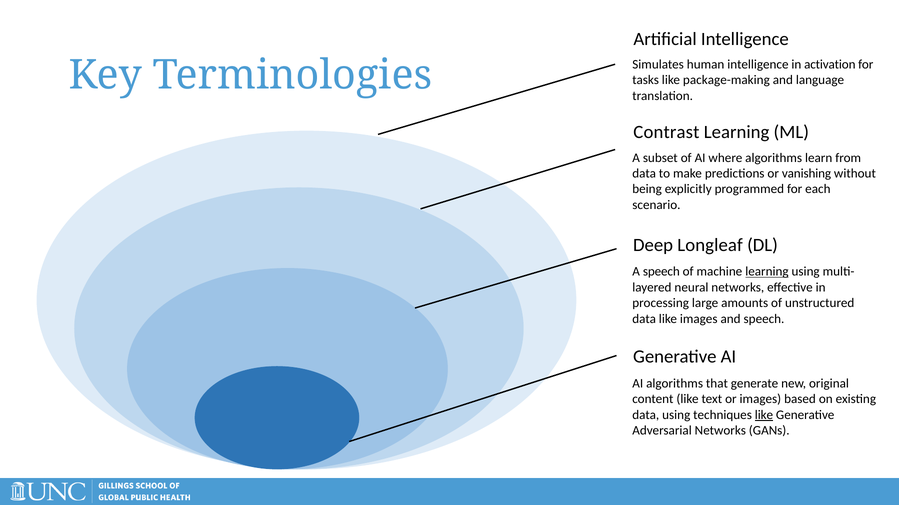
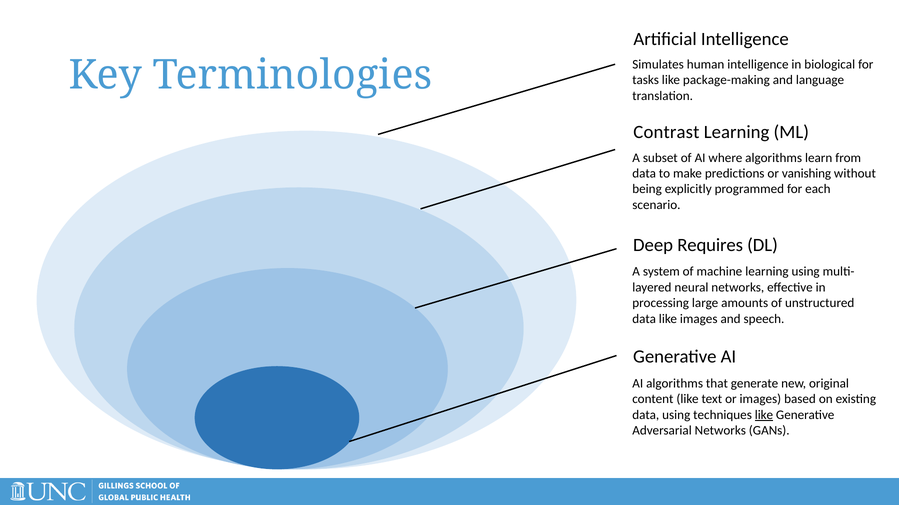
activation: activation -> biological (830, 65)
Longleaf: Longleaf -> Requires (710, 245)
A speech: speech -> system (661, 272)
learning underline: present -> none (767, 272)
